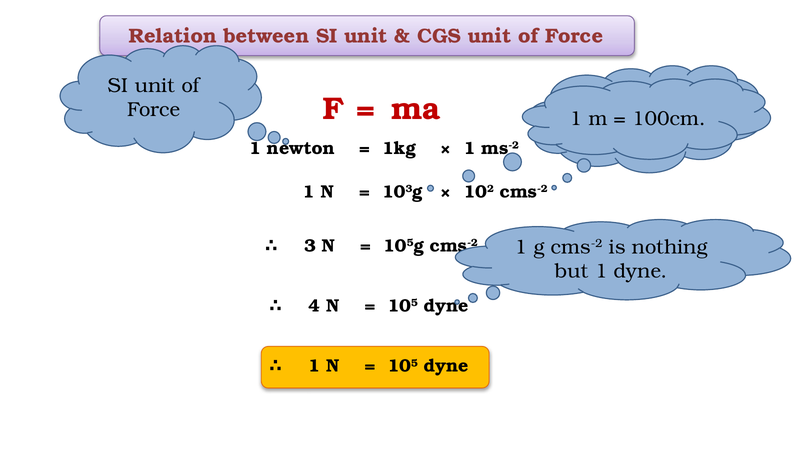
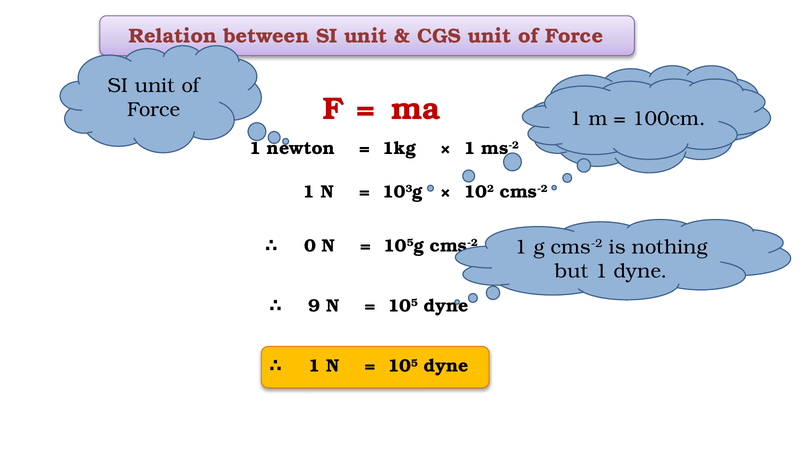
3: 3 -> 0 (310, 246)
4: 4 -> 9 (314, 306)
